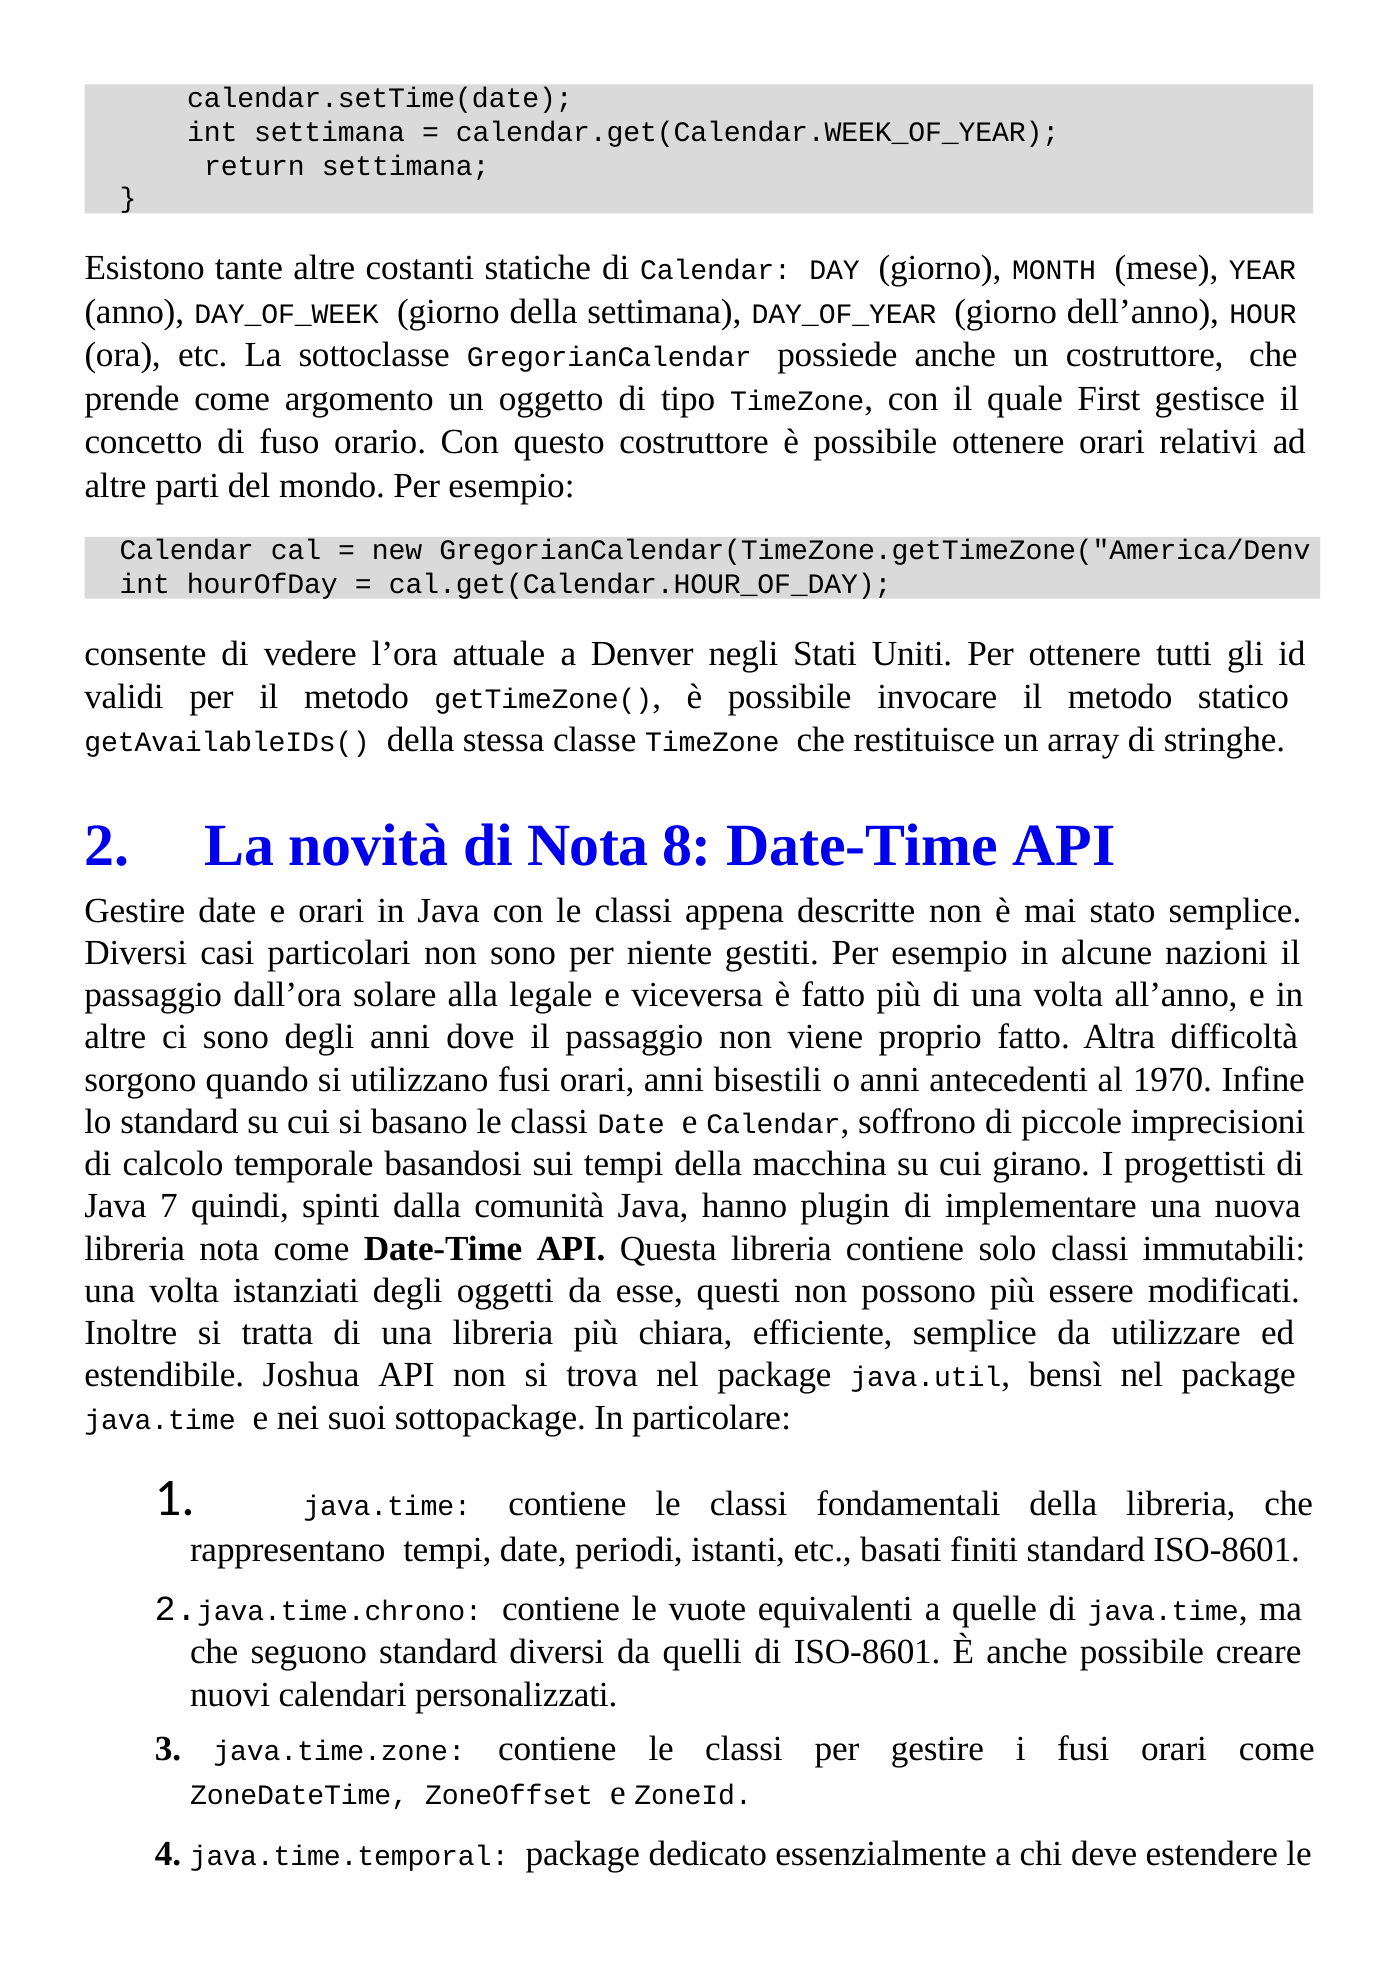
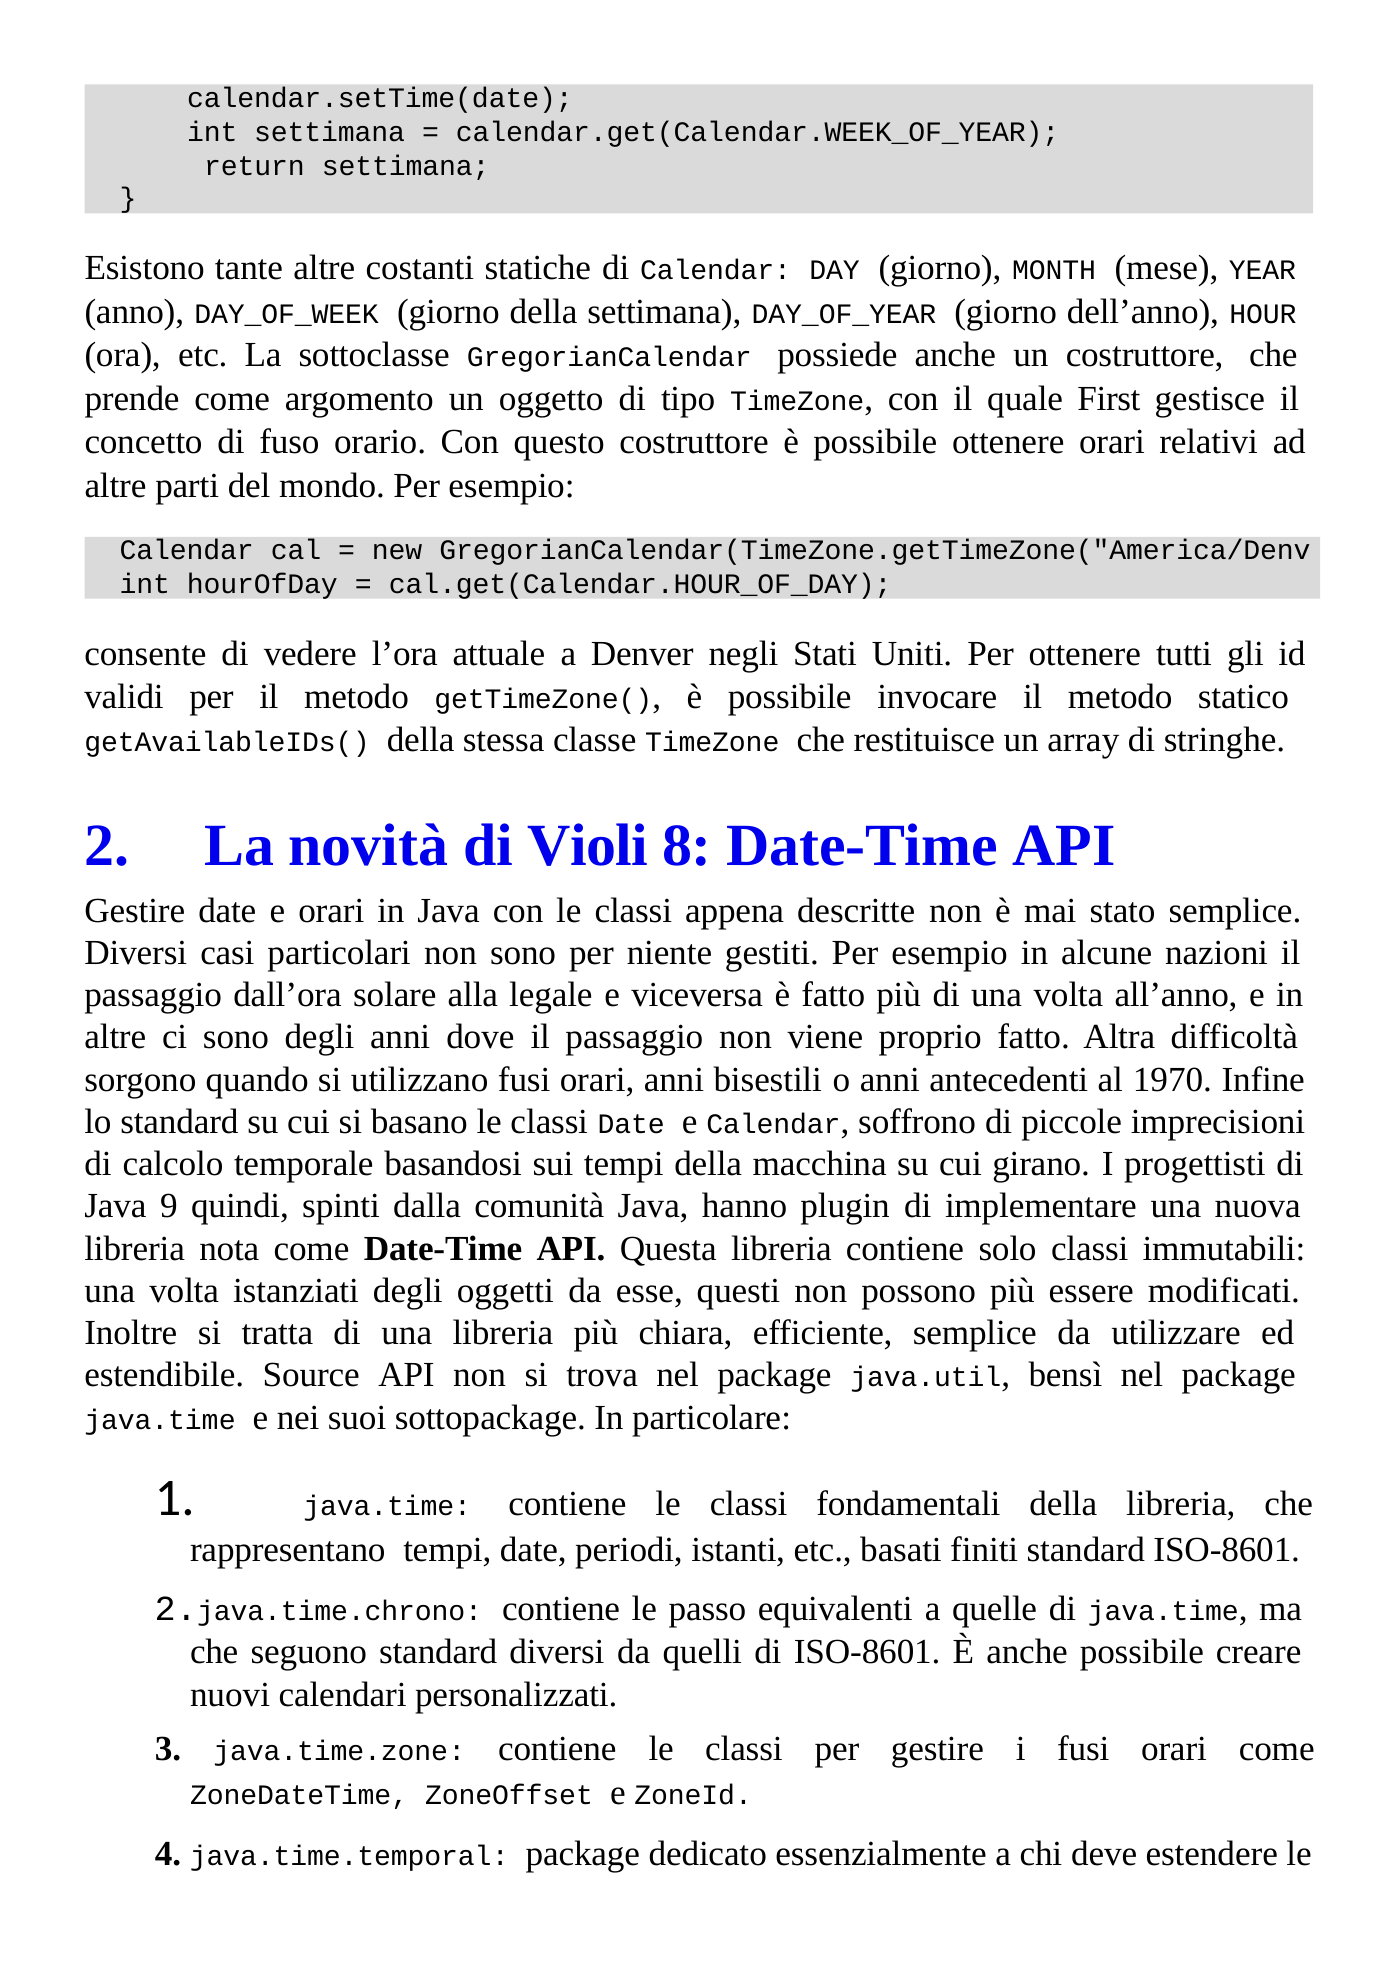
di Nota: Nota -> Violi (588, 846)
7: 7 -> 9 (169, 1206)
Joshua: Joshua -> Source (311, 1375)
vuote: vuote -> passo (708, 1609)
